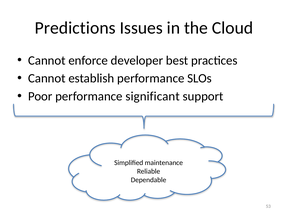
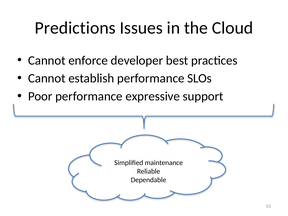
significant: significant -> expressive (153, 96)
